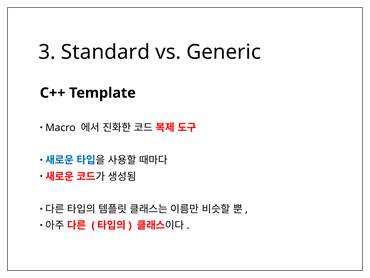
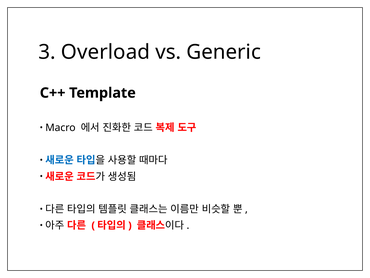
Standard: Standard -> Overload (105, 52)
